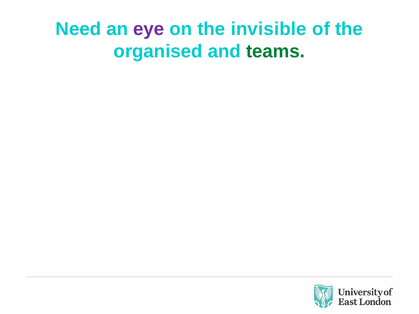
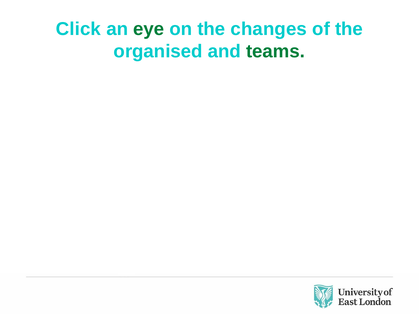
Need: Need -> Click (78, 29)
eye colour: purple -> green (149, 29)
invisible: invisible -> changes (269, 29)
